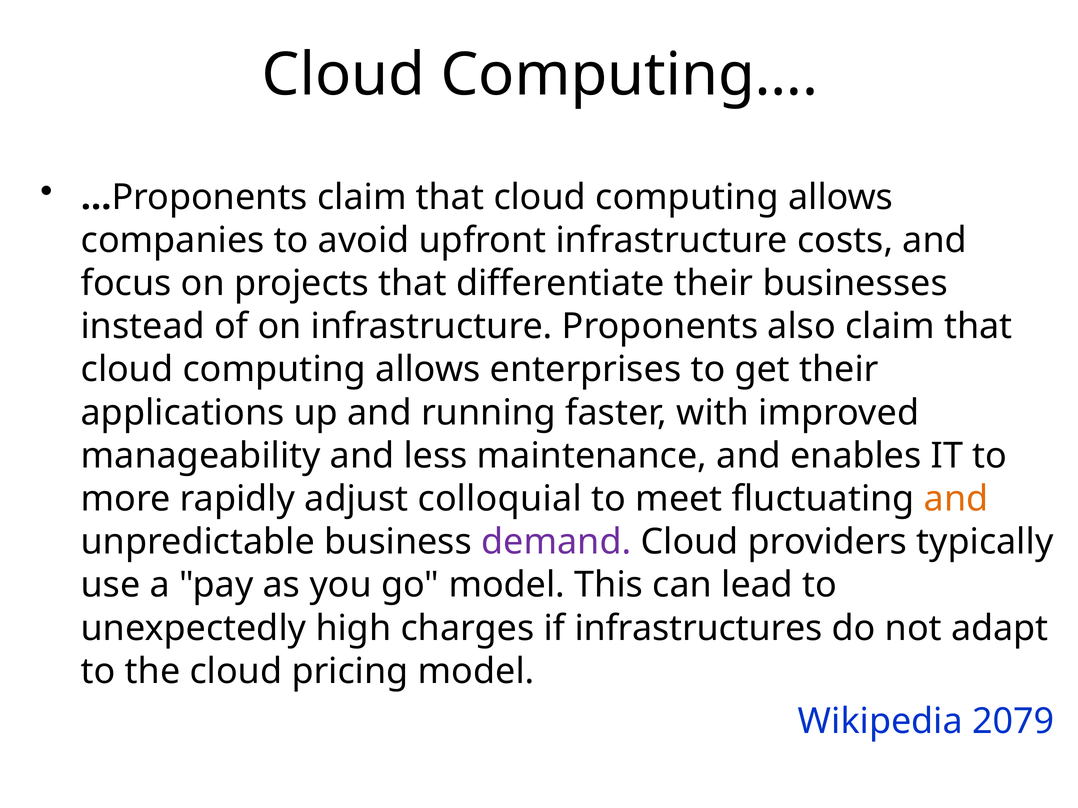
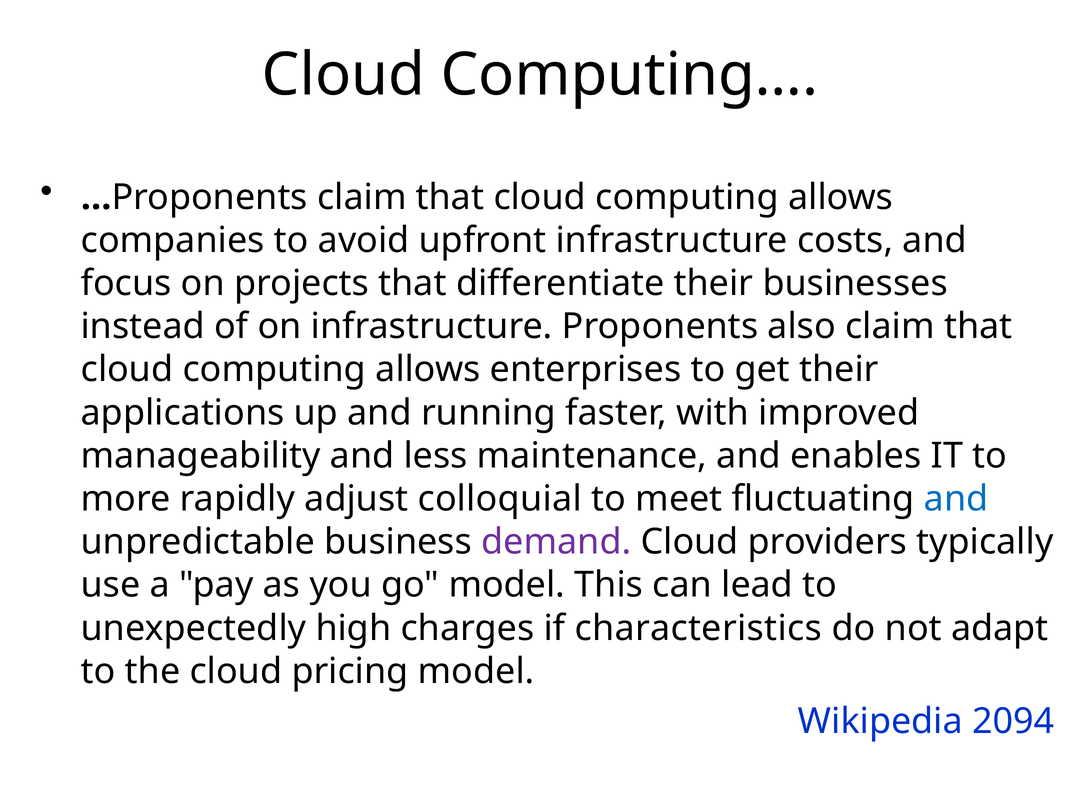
and colour: orange -> blue (956, 499)
infrastructures: infrastructures -> characteristics (698, 629)
2079: 2079 -> 2094 (1013, 722)
